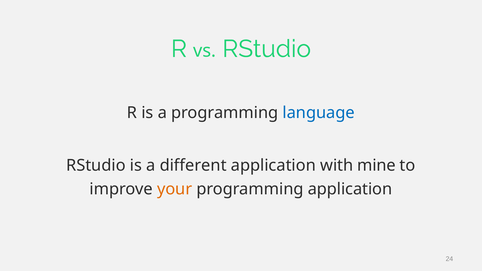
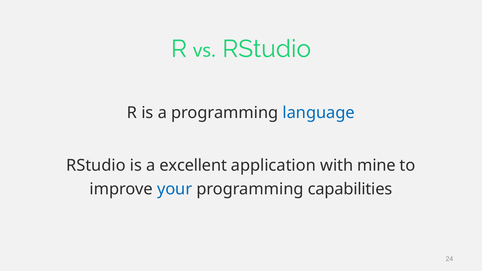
different: different -> excellent (193, 165)
your colour: orange -> blue (175, 189)
programming application: application -> capabilities (350, 189)
